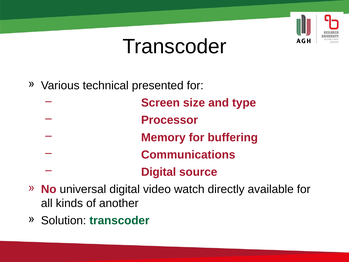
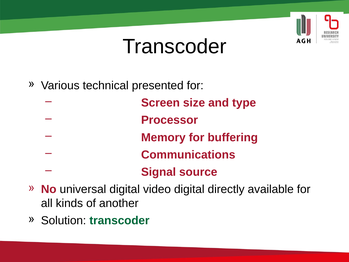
Digital: Digital -> Signal (159, 172)
video watch: watch -> digital (189, 189)
